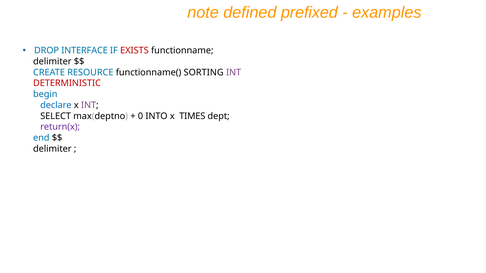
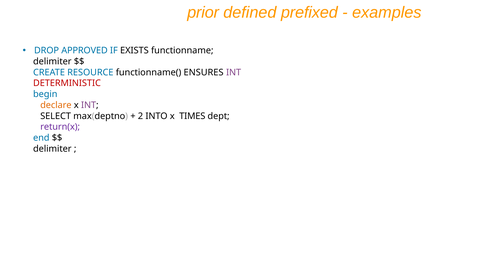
note: note -> prior (203, 13)
INTERFACE: INTERFACE -> APPROVED (85, 51)
EXISTS colour: red -> black (134, 51)
SORTING: SORTING -> ENSURES (204, 72)
declare colour: blue -> orange (56, 105)
0: 0 -> 2 (141, 116)
